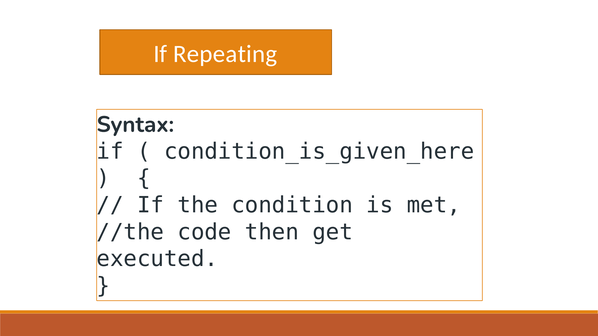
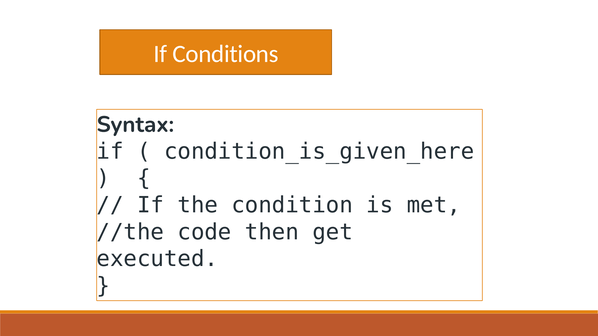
Repeating: Repeating -> Conditions (226, 54)
